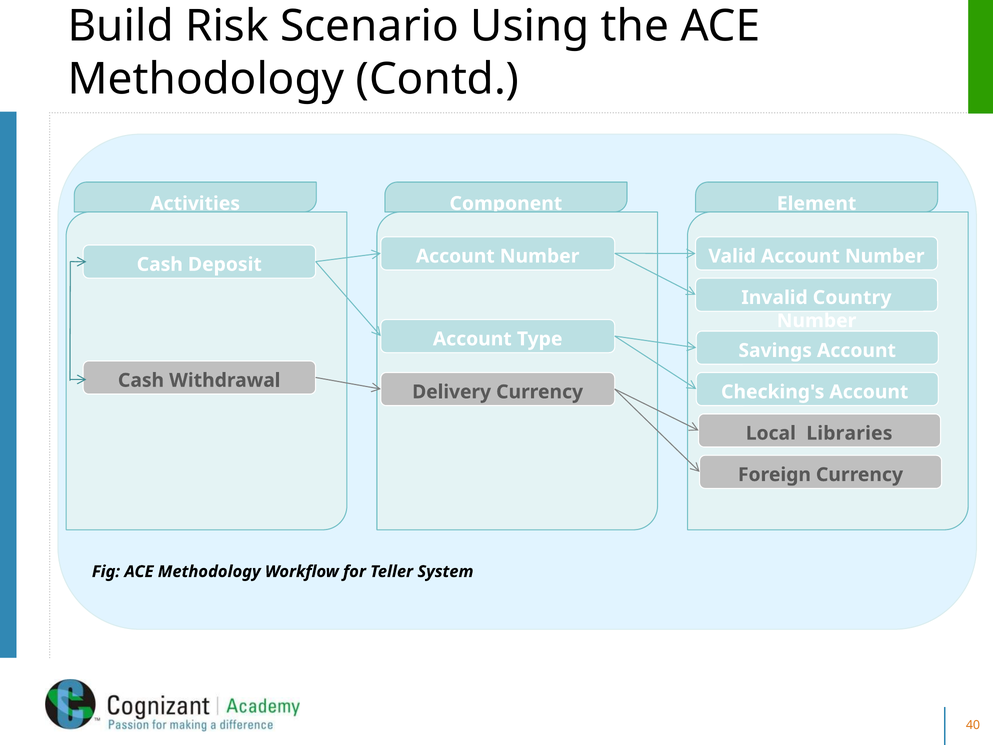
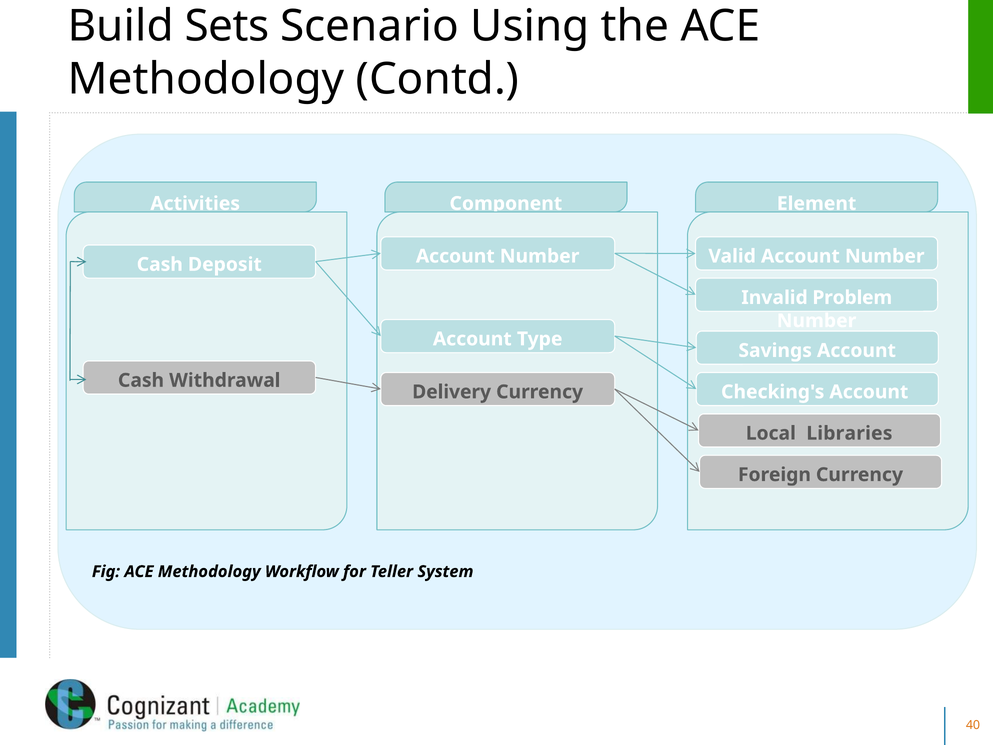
Risk: Risk -> Sets (227, 26)
Country: Country -> Problem (852, 298)
